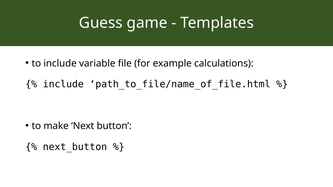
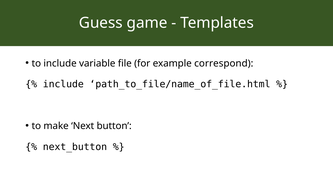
calculations: calculations -> correspond (224, 63)
